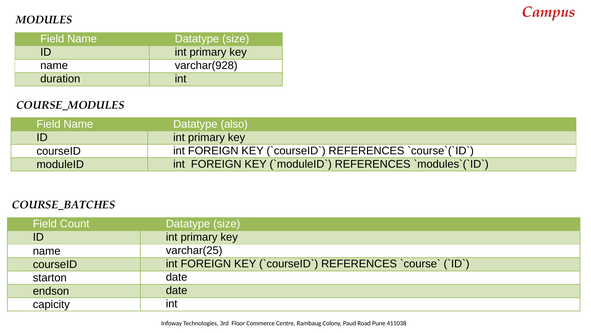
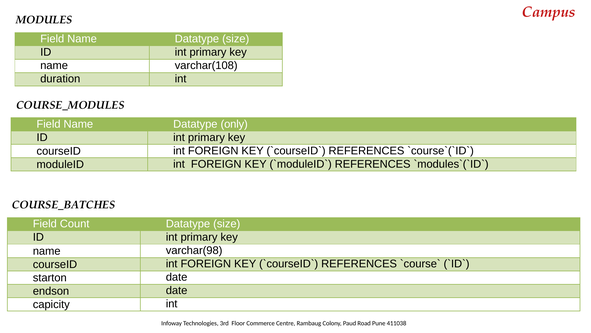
varchar(928: varchar(928 -> varchar(108 (206, 66)
also: also -> only (234, 124)
varchar(25: varchar(25 -> varchar(98 (194, 250)
